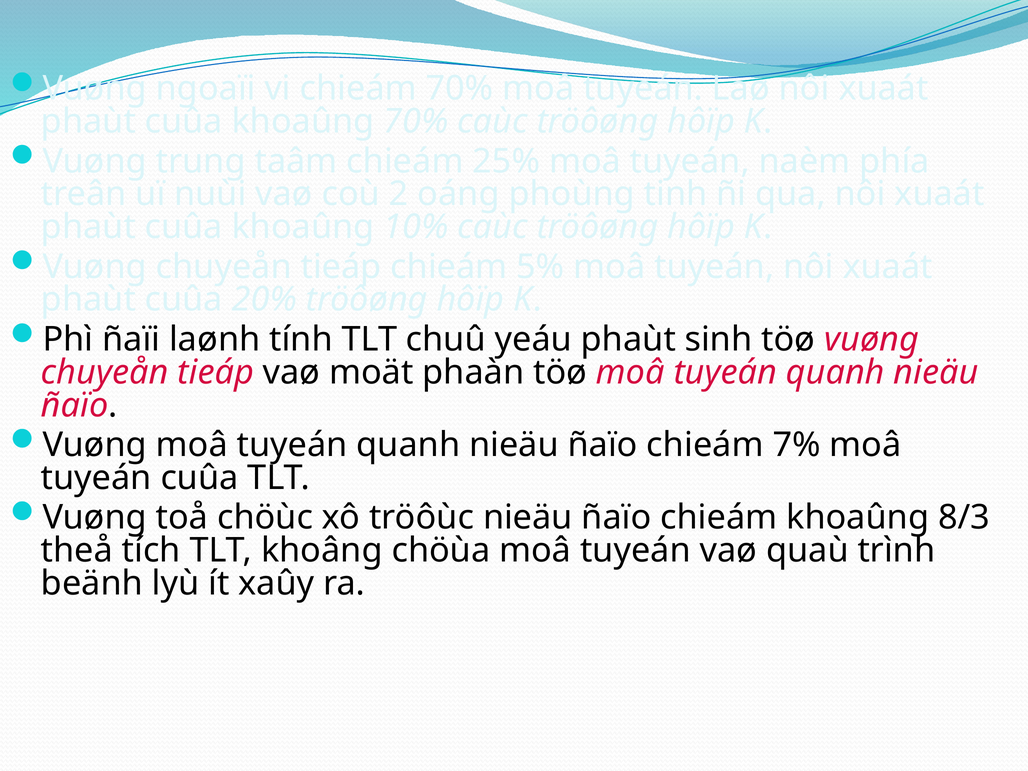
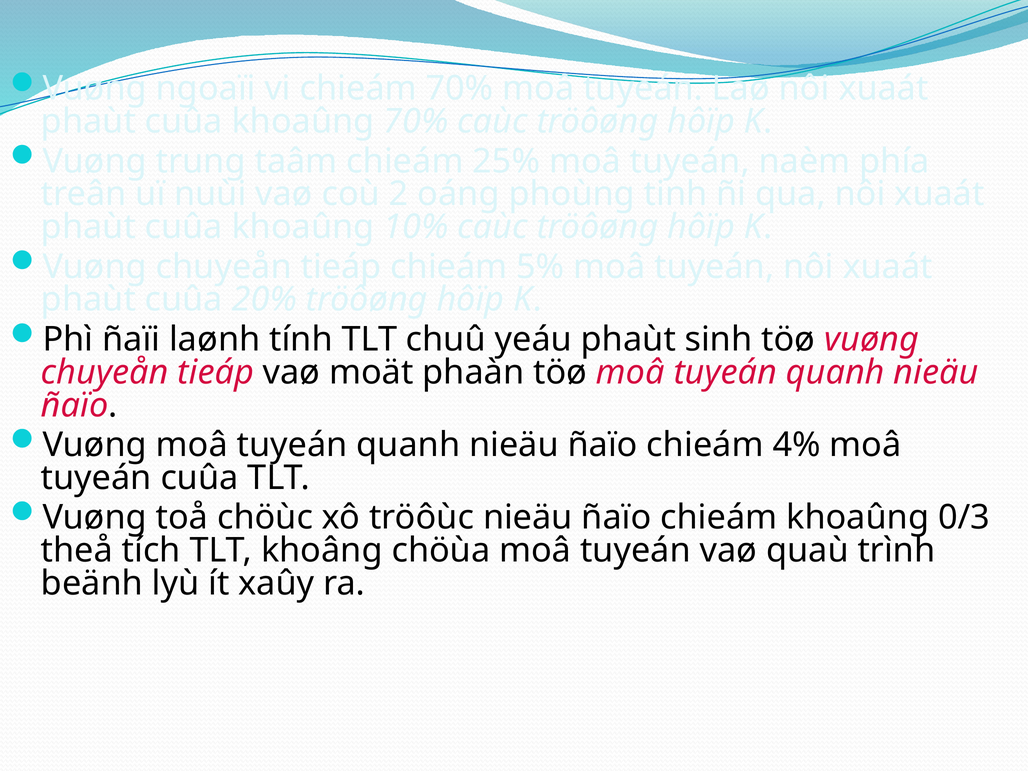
7%: 7% -> 4% (797, 445)
8/3: 8/3 -> 0/3 (964, 518)
